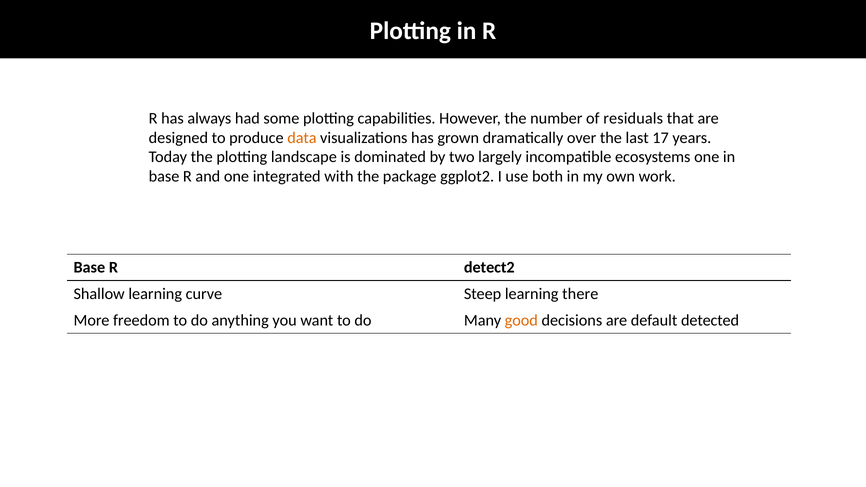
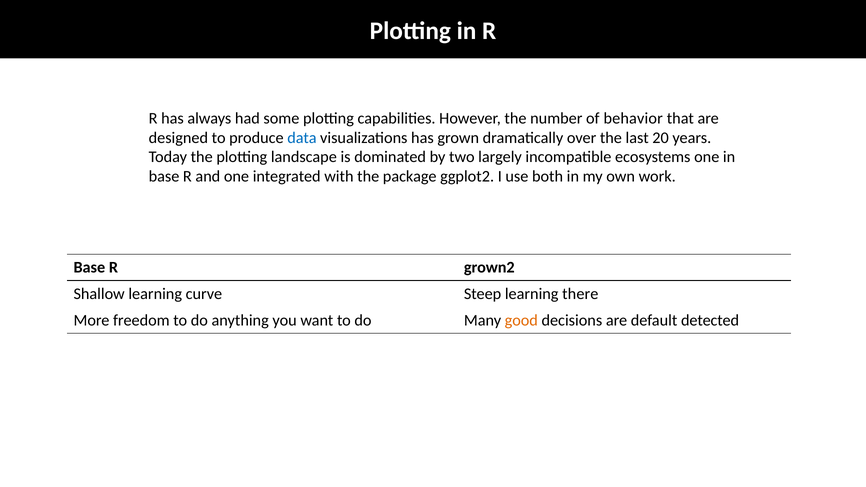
residuals: residuals -> behavior (633, 118)
data colour: orange -> blue (302, 138)
17: 17 -> 20 (661, 138)
detect2: detect2 -> grown2 (489, 268)
